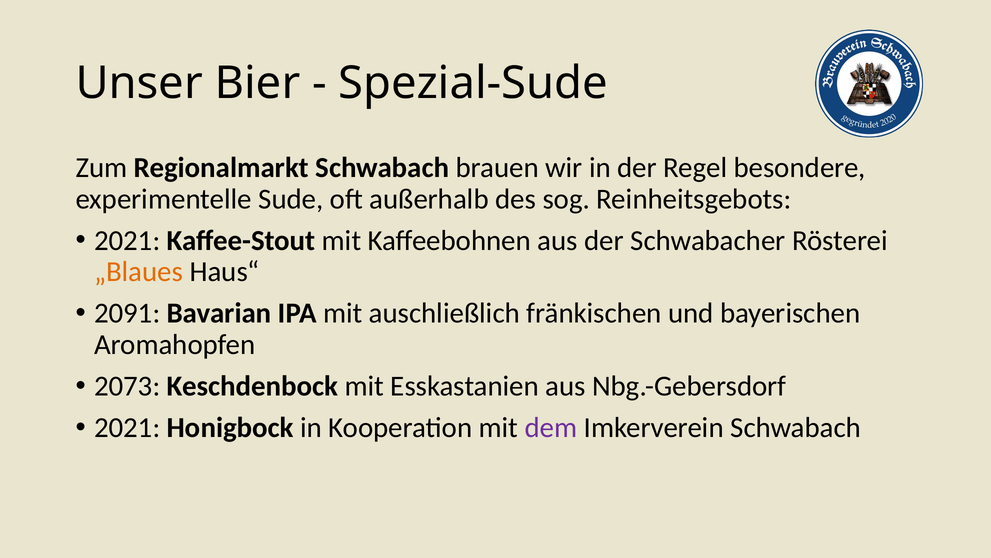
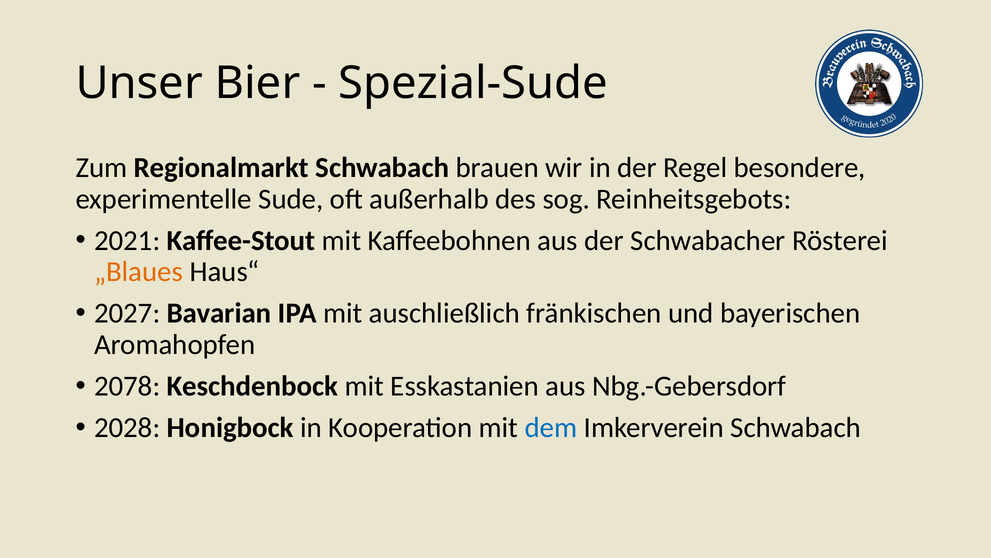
2091: 2091 -> 2027 (127, 313)
2073: 2073 -> 2078 (127, 386)
2021: 2021 -> 2028 (127, 427)
dem colour: purple -> blue (551, 427)
